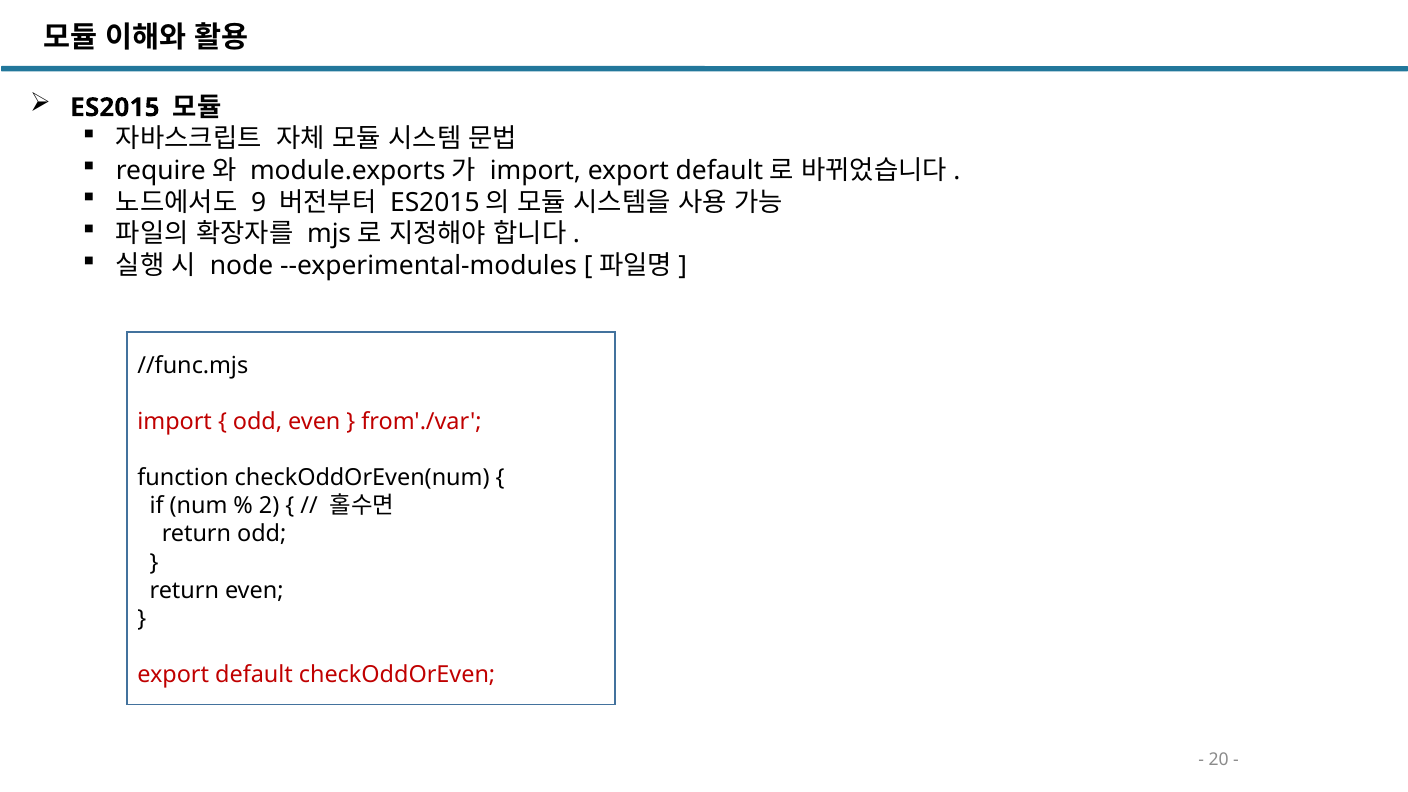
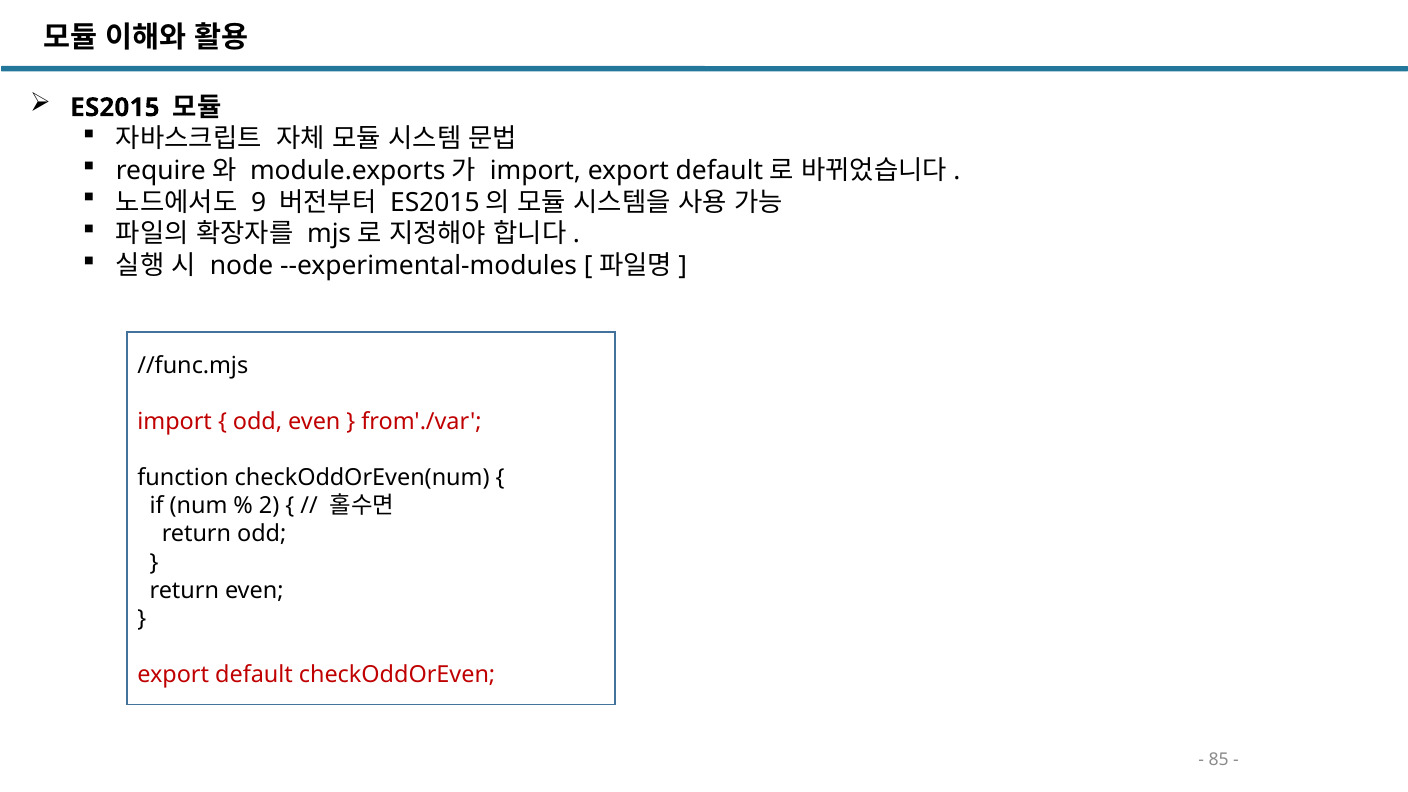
20: 20 -> 85 (1219, 760)
